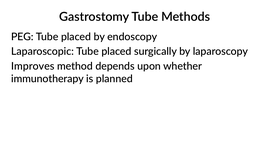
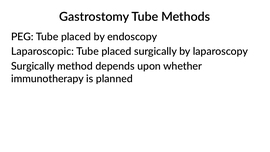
Improves: Improves -> Surgically (33, 66)
